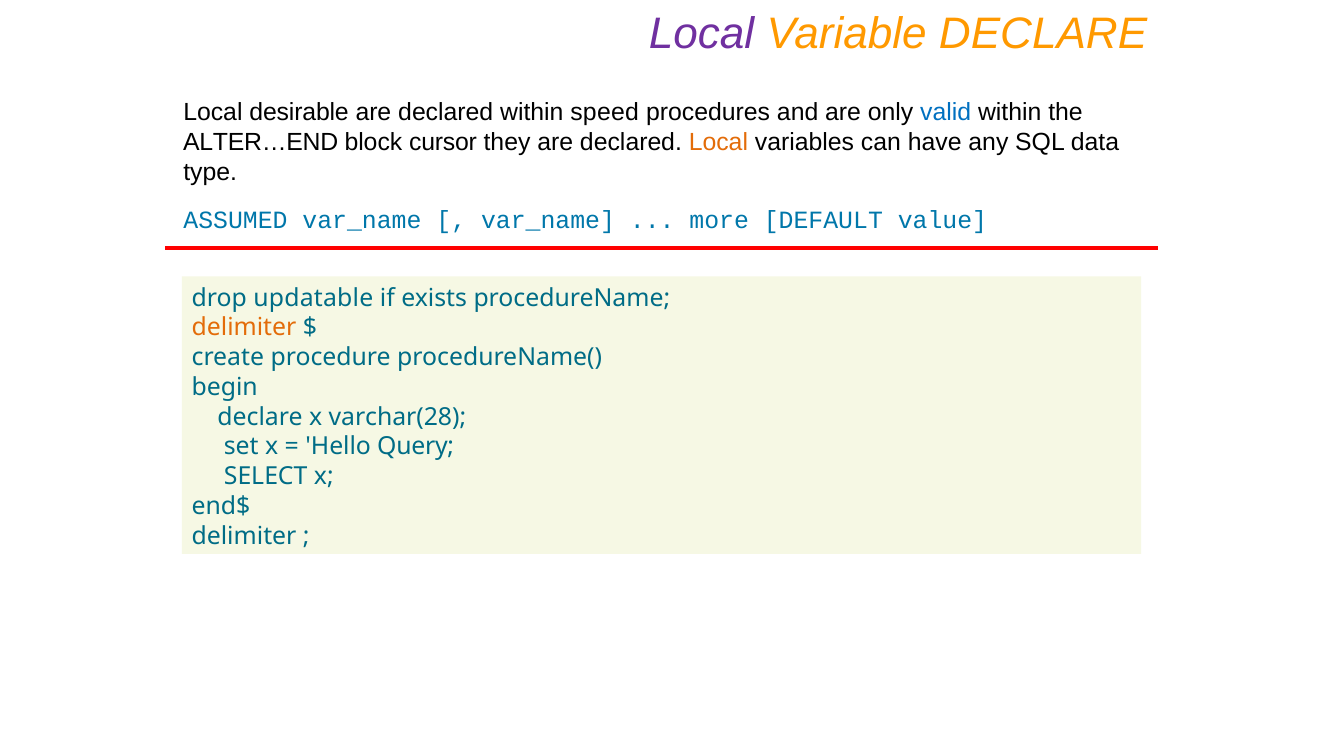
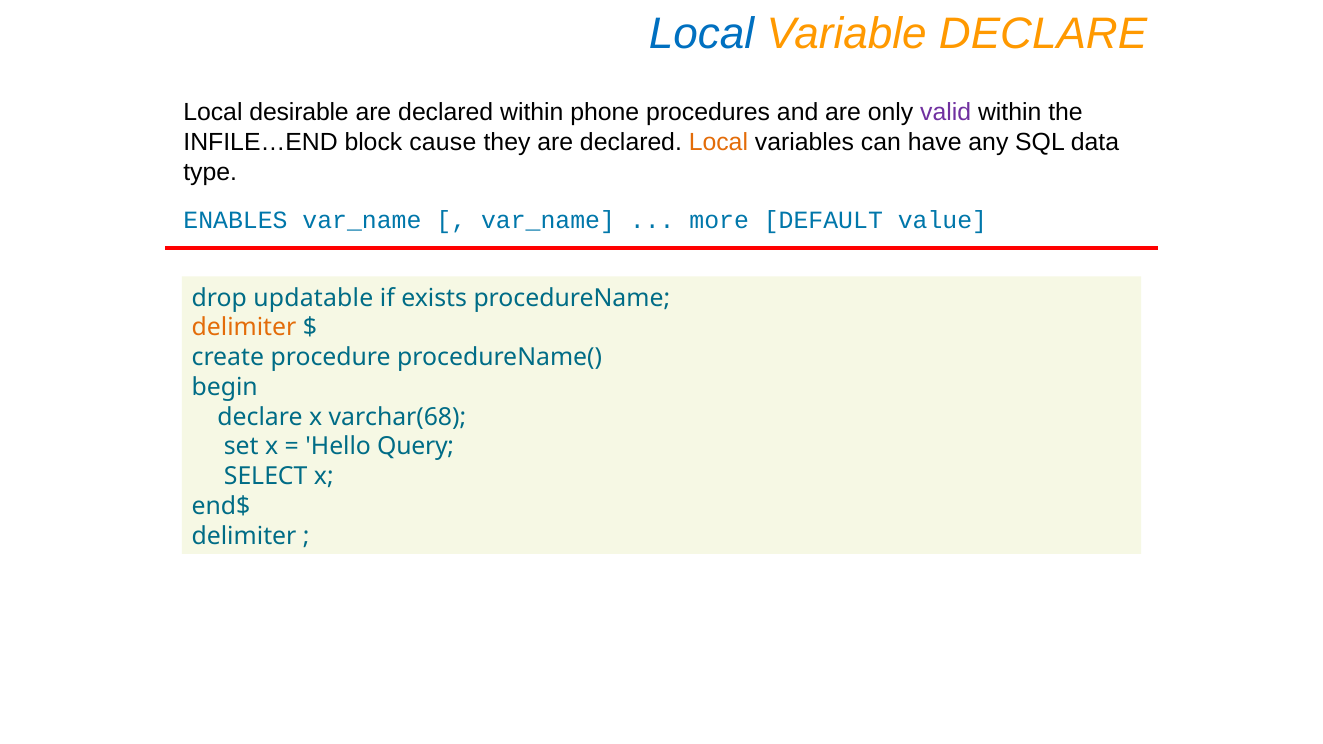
Local colour: purple -> blue (702, 34)
speed: speed -> phone (605, 112)
valid colour: blue -> purple (946, 112)
ALTER…END: ALTER…END -> INFILE…END (261, 142)
cursor: cursor -> cause (443, 142)
ASSUMED: ASSUMED -> ENABLES (235, 220)
varchar(28: varchar(28 -> varchar(68 (397, 417)
